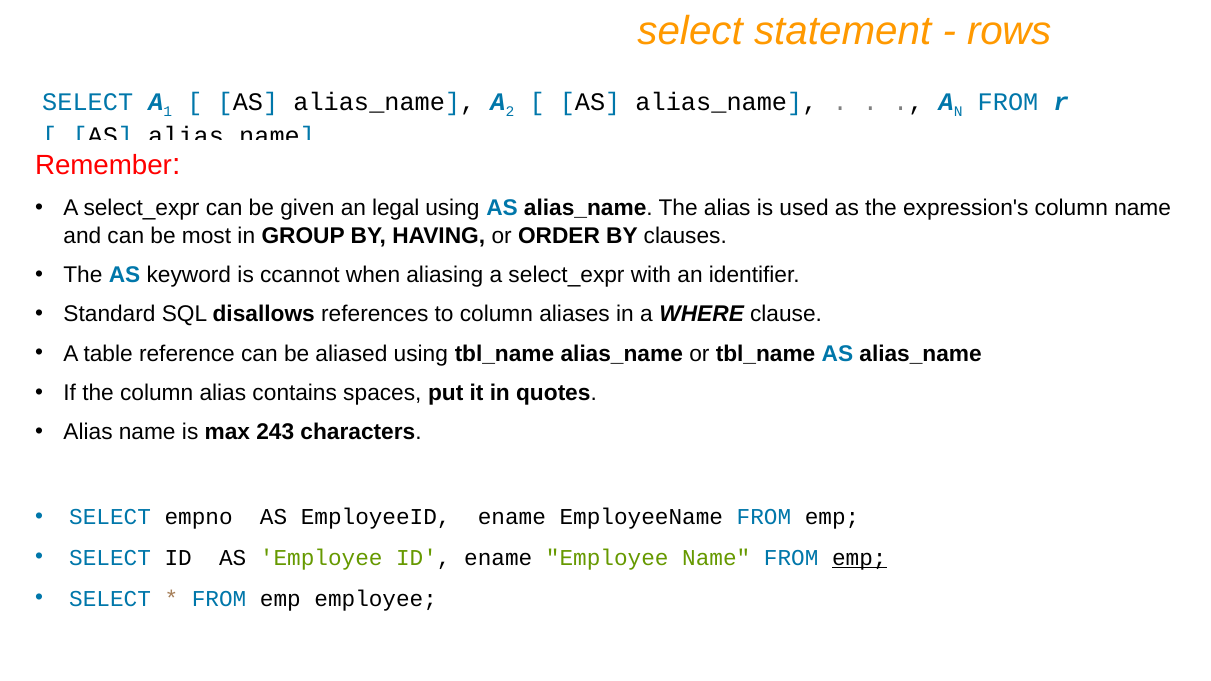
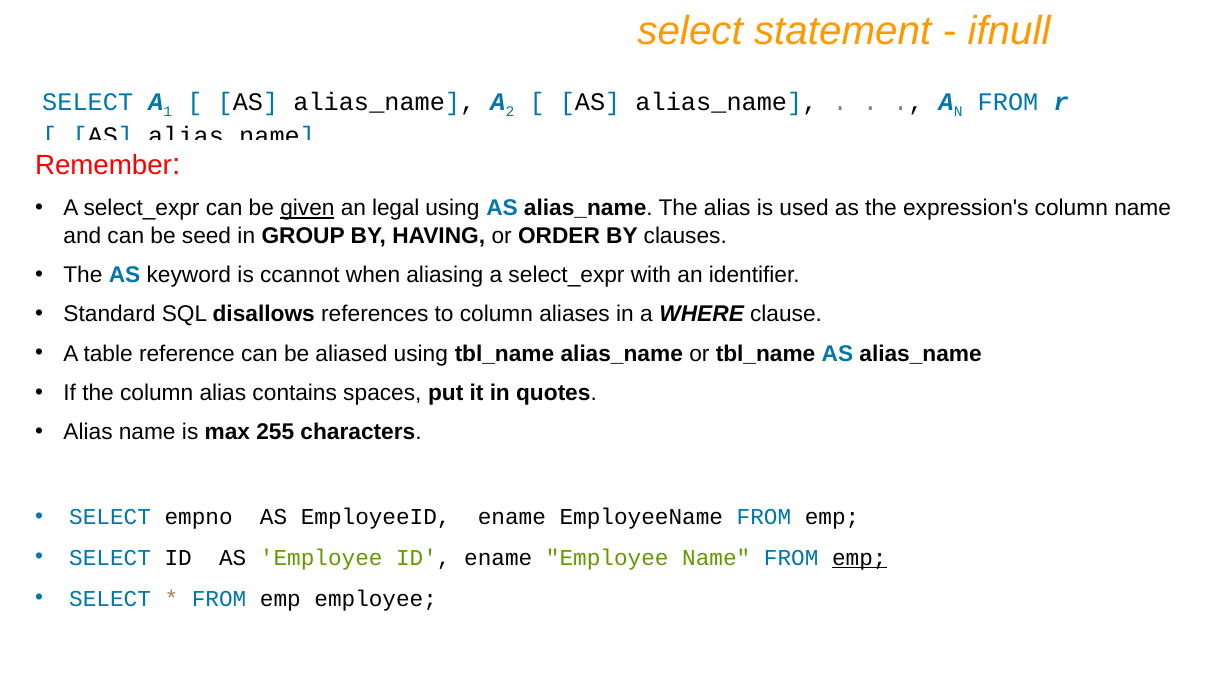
rows: rows -> ifnull (1009, 32)
given underline: none -> present (307, 208)
most: most -> seed (207, 236)
243: 243 -> 255 (275, 432)
